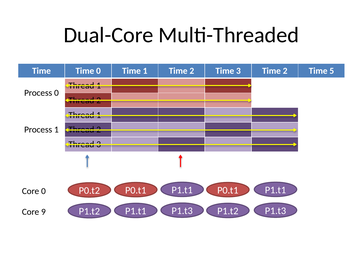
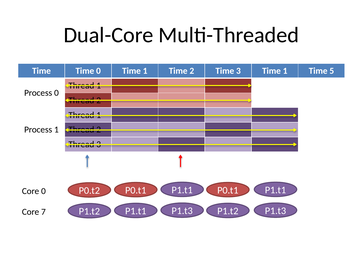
3 Time 2: 2 -> 1 (285, 71)
9: 9 -> 7 (43, 212)
